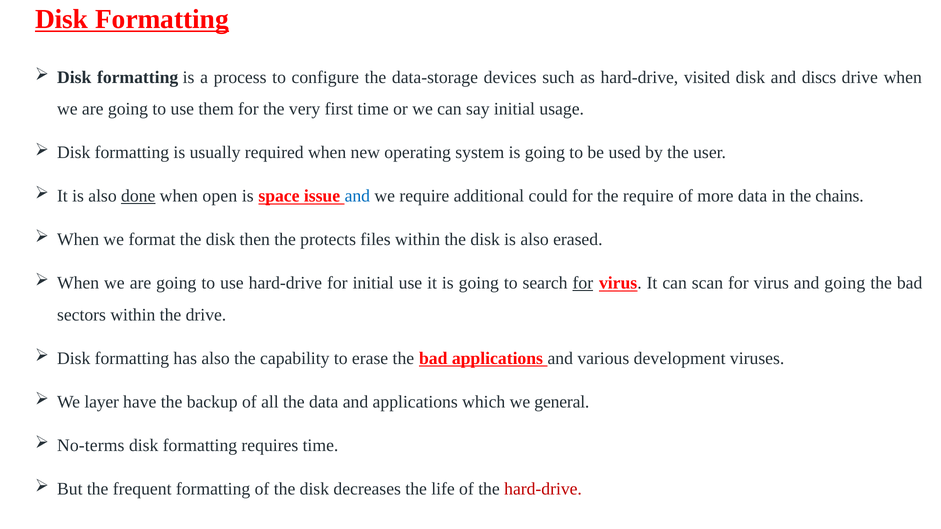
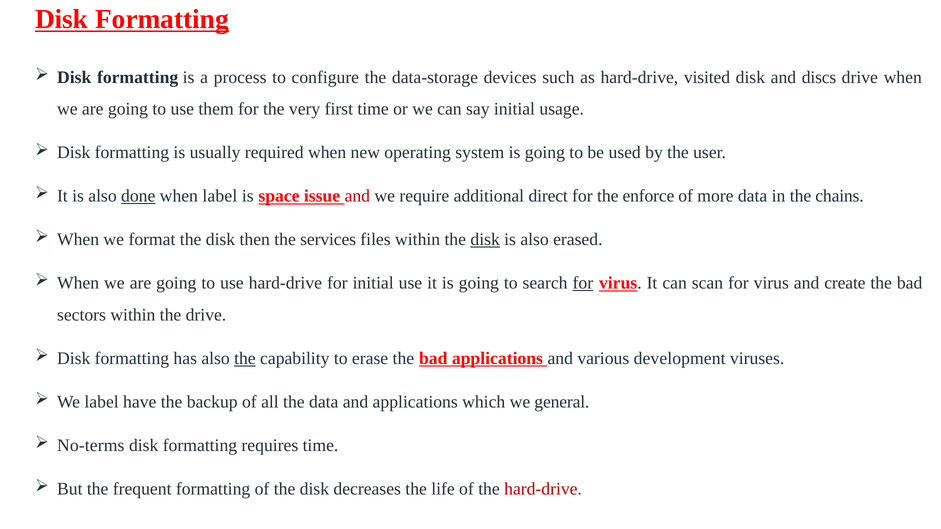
when open: open -> label (220, 196)
and colour: blue -> red (357, 196)
could: could -> direct (548, 196)
the require: require -> enforce (648, 196)
protects: protects -> services (328, 240)
disk underline: none -> present (485, 240)
and going: going -> create (845, 283)
the underline: none -> present (245, 358)
We layer: layer -> label (102, 402)
